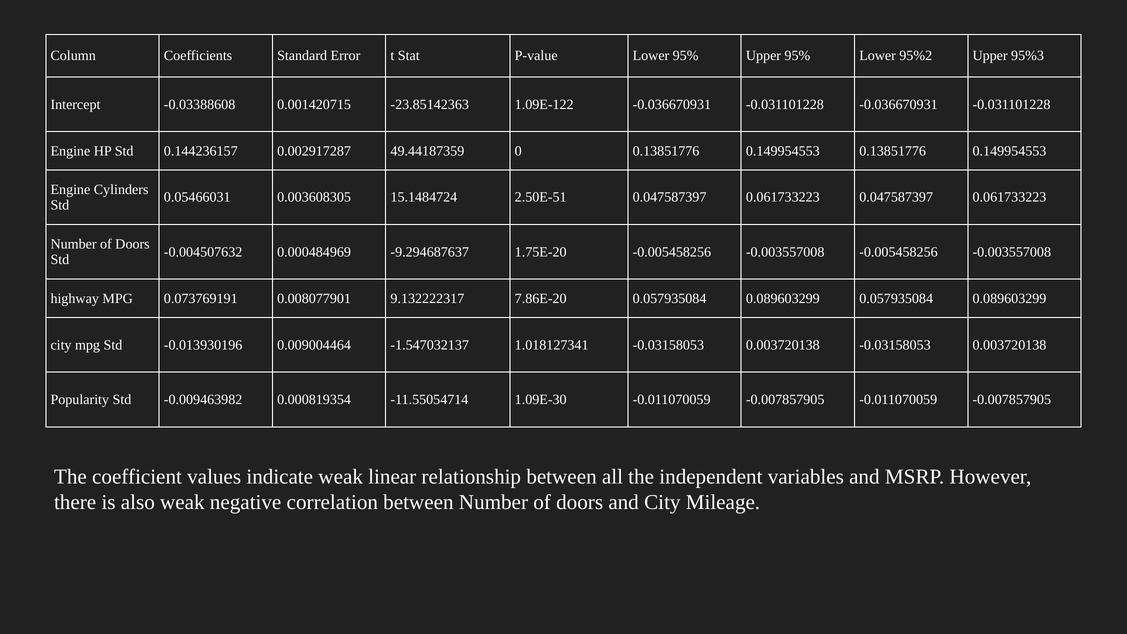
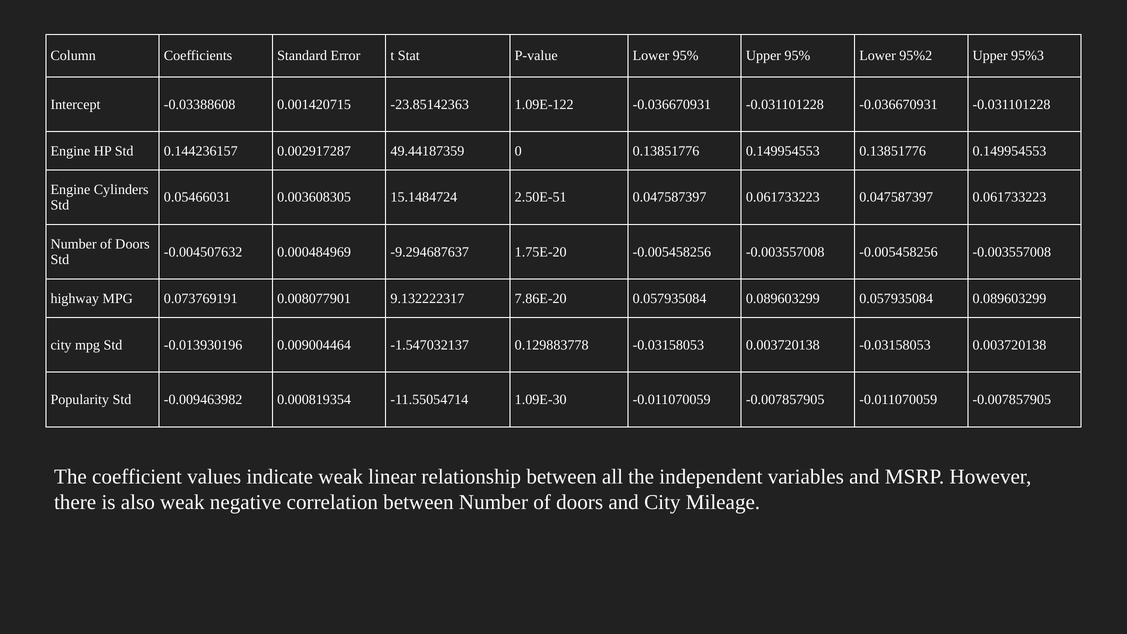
1.018127341: 1.018127341 -> 0.129883778 (552, 345)
